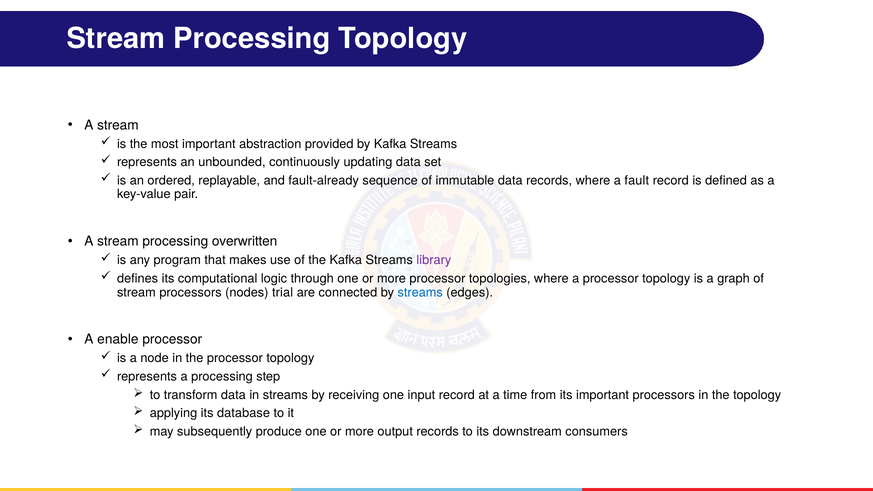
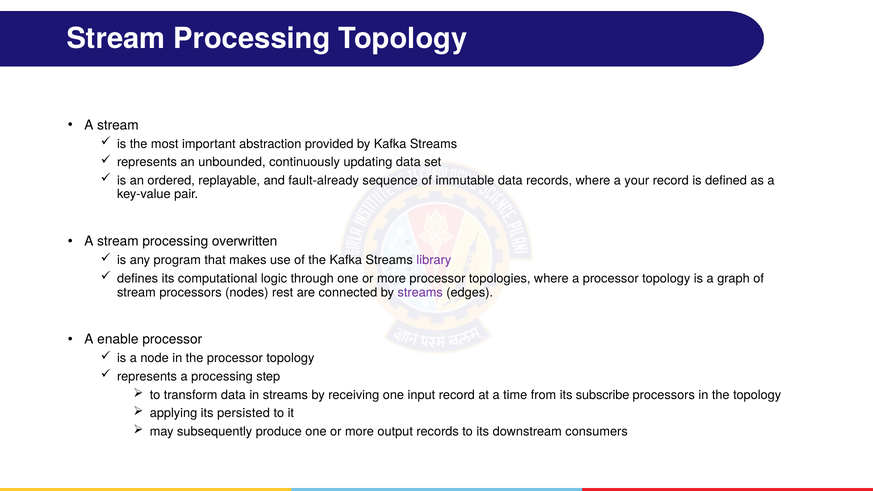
fault: fault -> your (637, 181)
trial: trial -> rest (283, 292)
streams colour: blue -> purple (420, 292)
its important: important -> subscribe (603, 395)
database: database -> persisted (244, 413)
